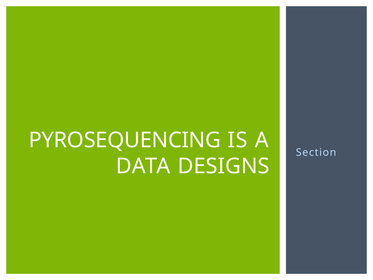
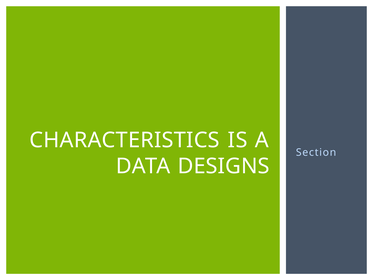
PYROSEQUENCING: PYROSEQUENCING -> CHARACTERISTICS (125, 140)
